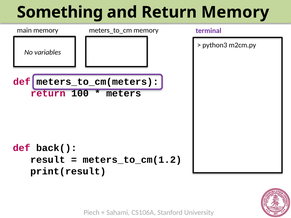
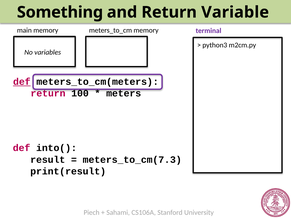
Return Memory: Memory -> Variable (235, 12)
def underline: none -> present (22, 82)
back(: back( -> into( (56, 148)
meters_to_cm(1.2: meters_to_cm(1.2 -> meters_to_cm(7.3 (132, 160)
